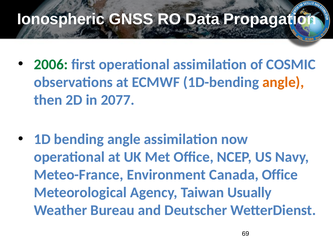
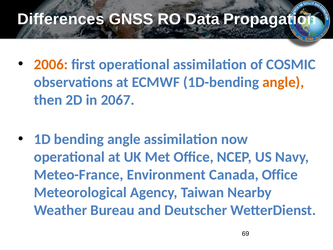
Ionospheric: Ionospheric -> Differences (61, 19)
2006 colour: green -> orange (51, 64)
2077: 2077 -> 2067 (118, 100)
Usually: Usually -> Nearby (250, 192)
